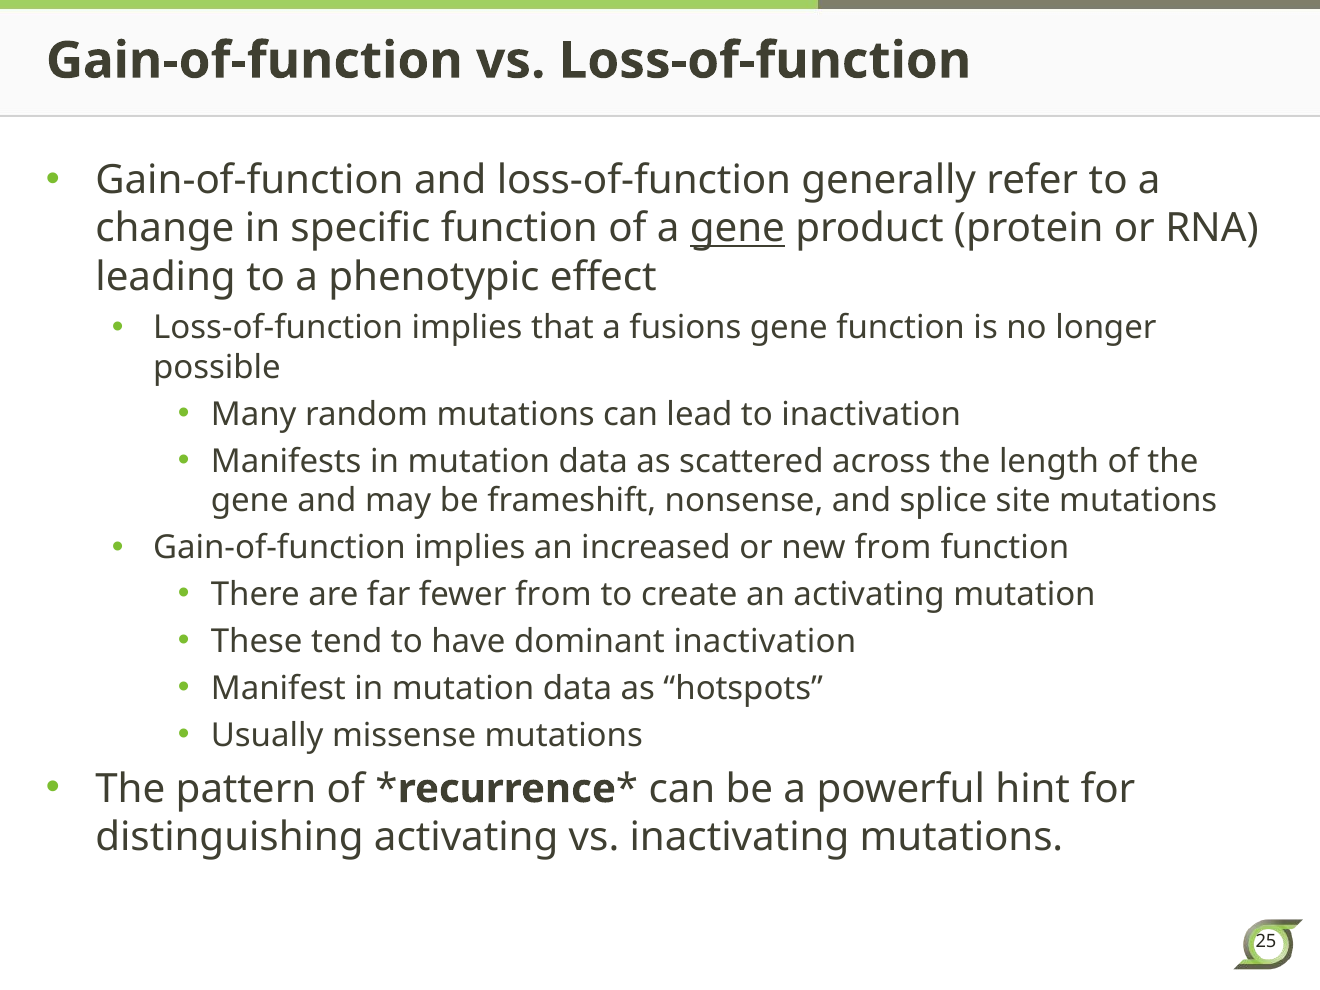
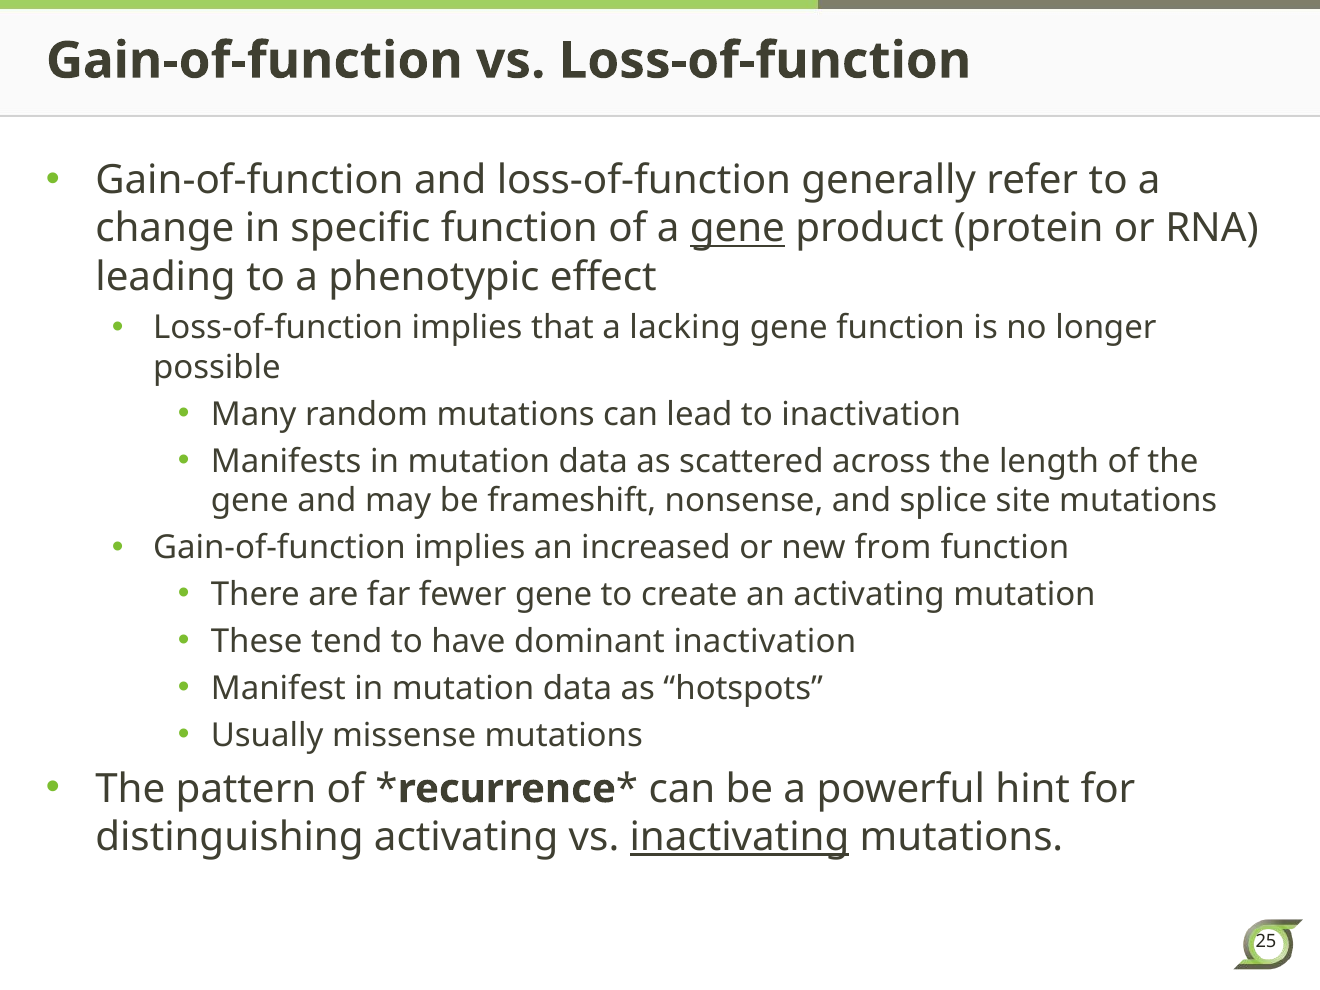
fusions: fusions -> lacking (685, 328)
fewer from: from -> gene (554, 595)
inactivating underline: none -> present (739, 837)
